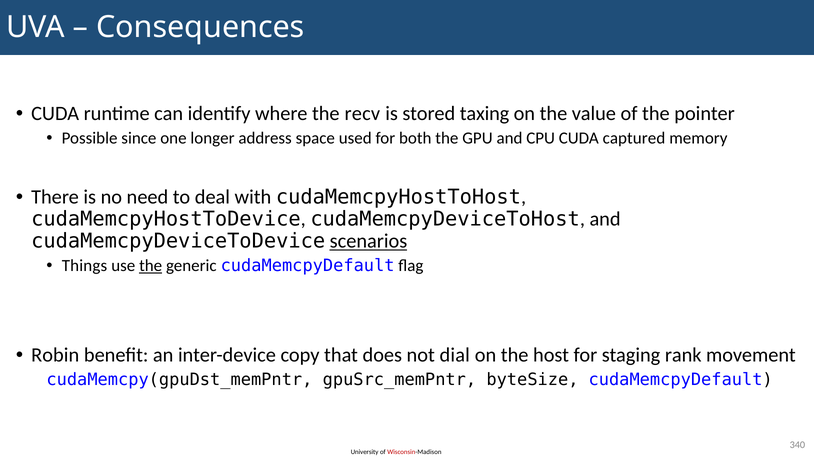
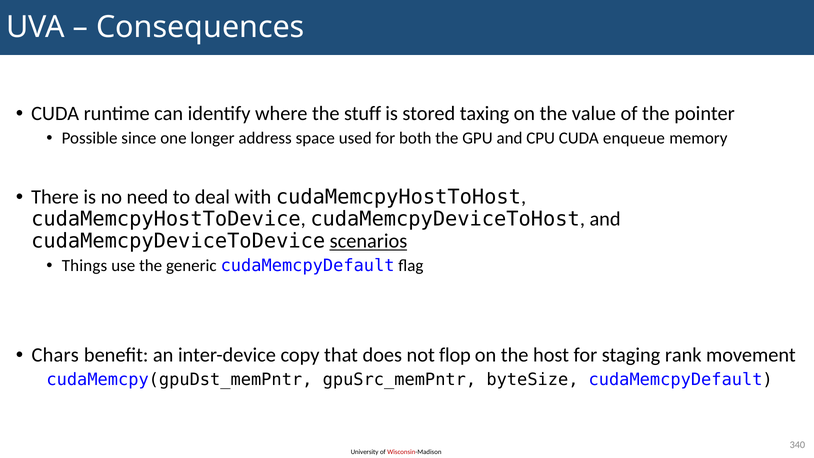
recv: recv -> stuff (363, 114)
captured: captured -> enqueue (634, 138)
the underline: present -> none (151, 266)
Robin: Robin -> Chars (55, 355)
dial: dial -> flop (455, 355)
